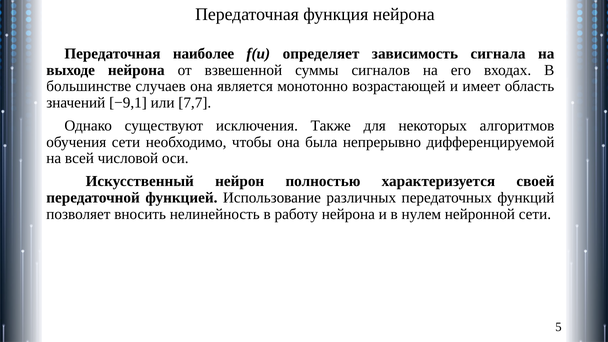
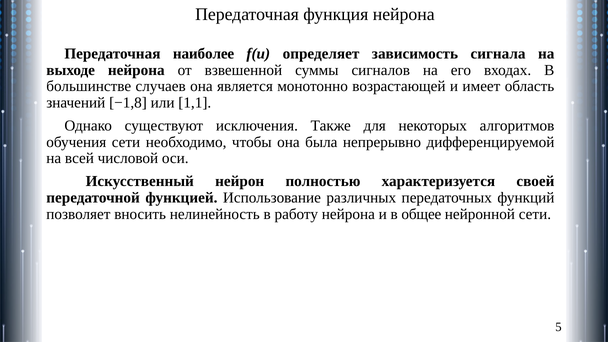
−9,1: −9,1 -> −1,8 (128, 103)
7,7: 7,7 -> 1,1 (195, 103)
нулем: нулем -> общее (421, 214)
